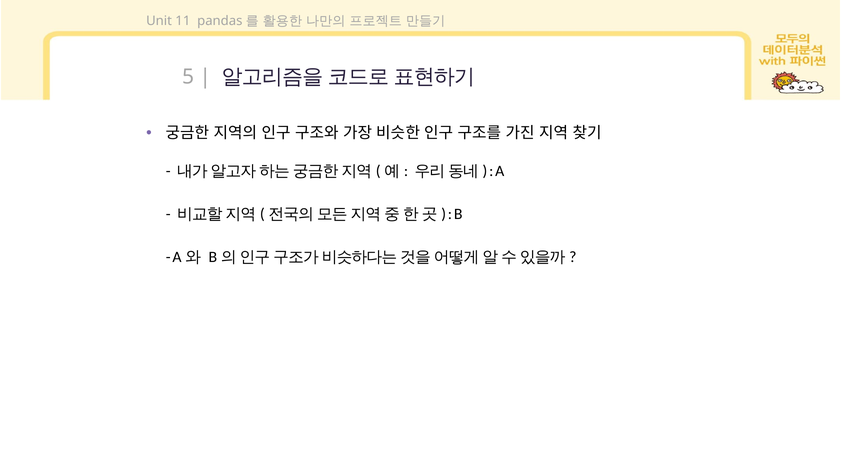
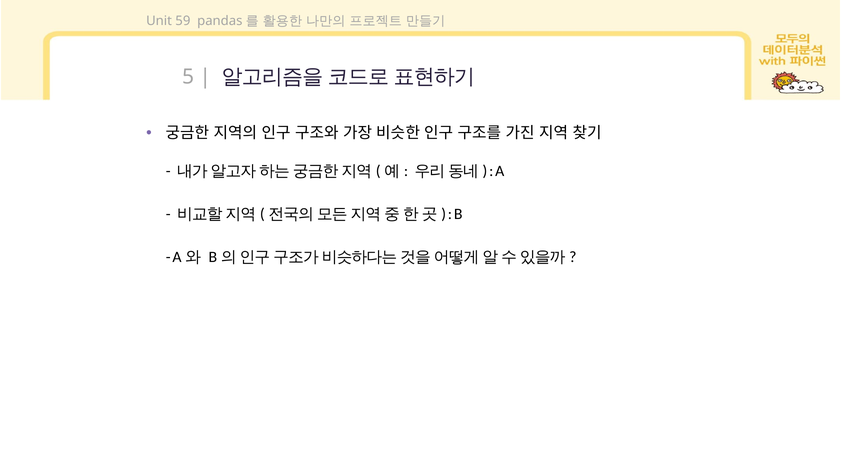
11: 11 -> 59 (183, 21)
